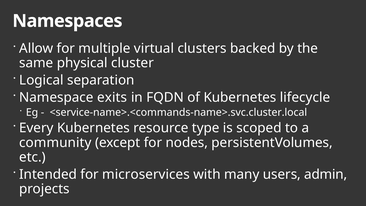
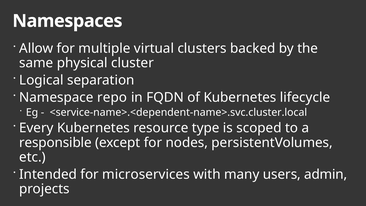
exits: exits -> repo (112, 97)
<service-name>.<commands-name>.svc.cluster.local: <service-name>.<commands-name>.svc.cluster.local -> <service-name>.<dependent-name>.svc.cluster.local (178, 112)
community: community -> responsible (55, 142)
